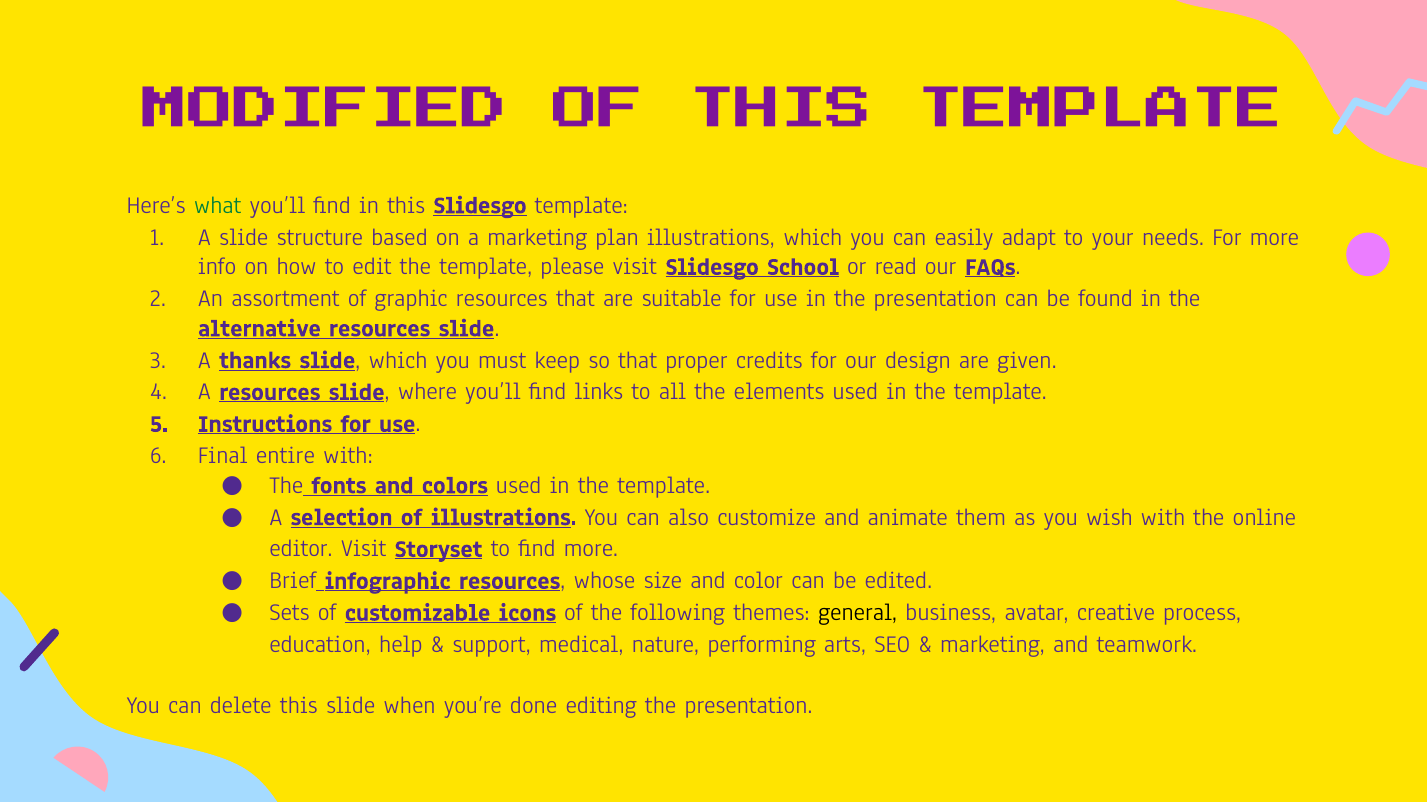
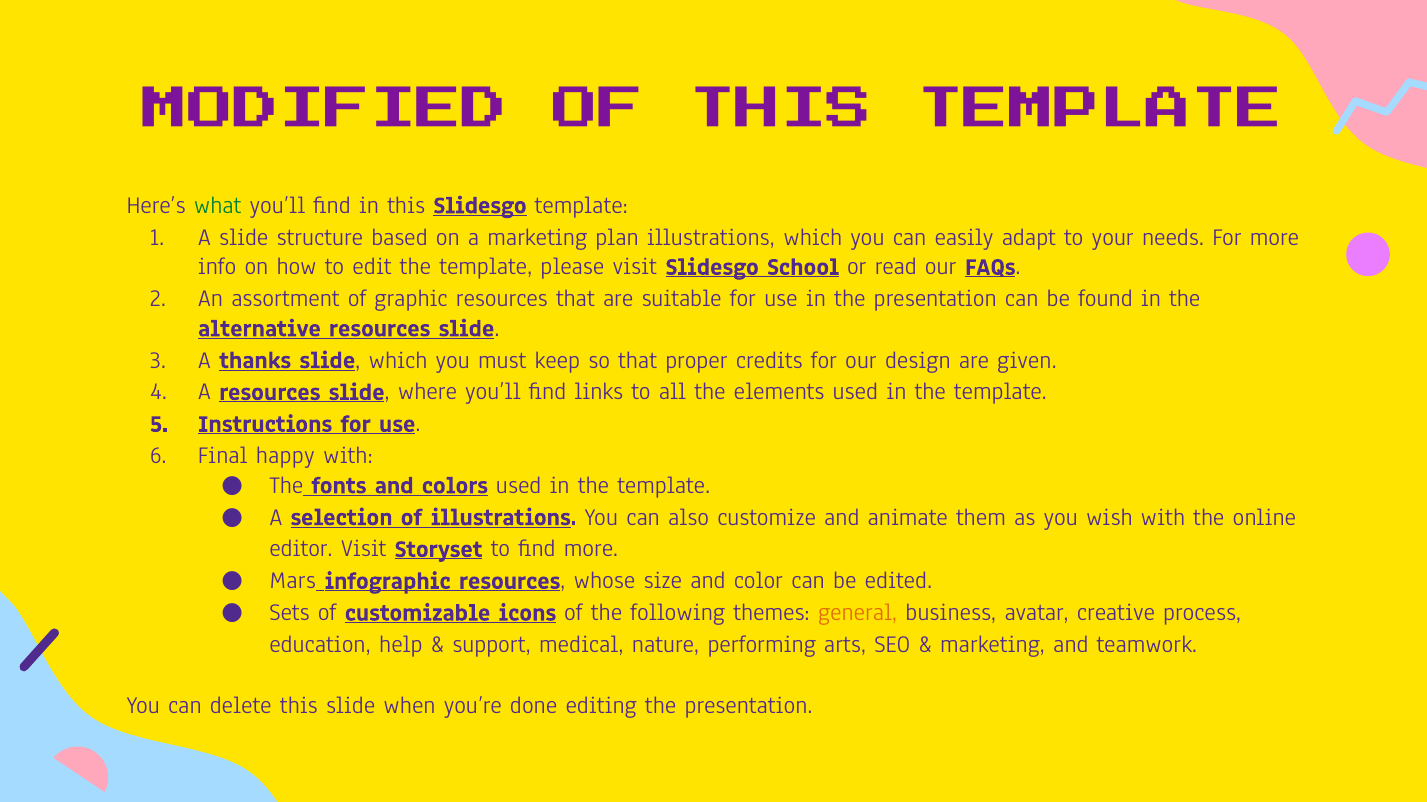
entire: entire -> happy (285, 456)
Brief: Brief -> Mars (293, 581)
general colour: black -> orange (858, 613)
